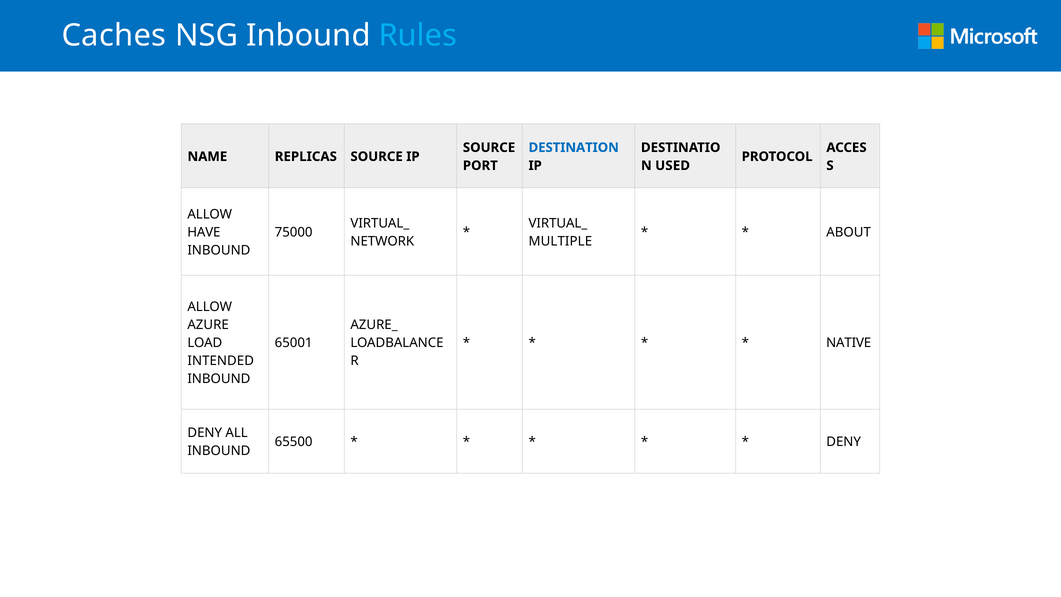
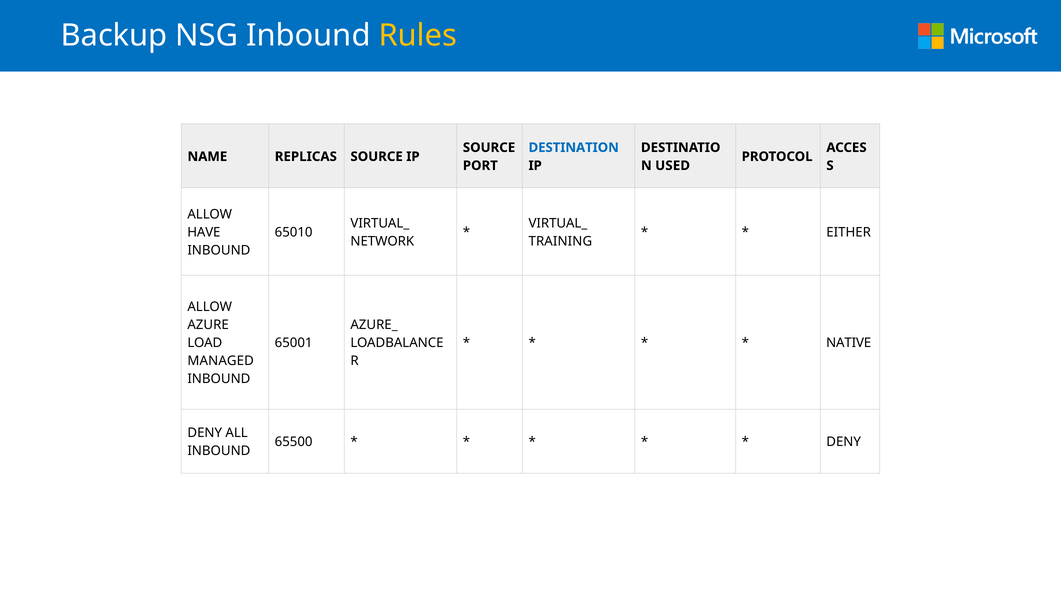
Caches: Caches -> Backup (114, 36)
Rules colour: light blue -> yellow (418, 36)
75000: 75000 -> 65010 (294, 232)
ABOUT: ABOUT -> EITHER (849, 232)
MULTIPLE: MULTIPLE -> TRAINING (560, 241)
INTENDED: INTENDED -> MANAGED (221, 361)
